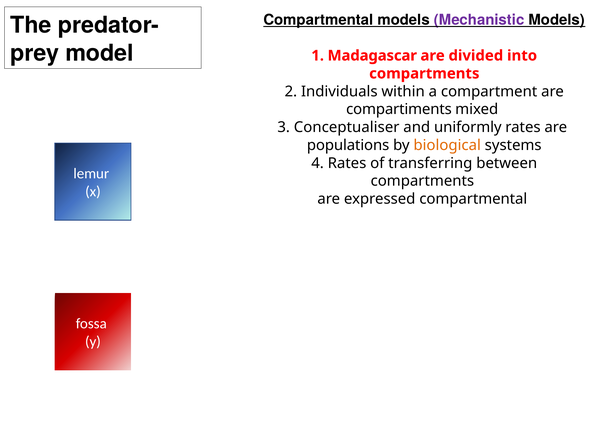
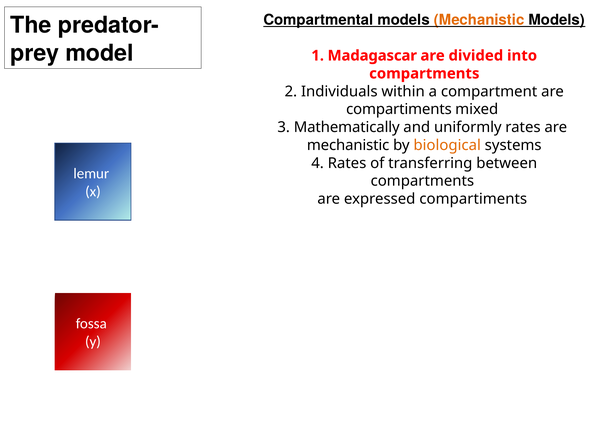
Mechanistic colour: purple -> orange (479, 20)
Conceptualiser: Conceptualiser -> Mathematically (347, 127)
populations: populations -> mechanistic (348, 145)
expressed compartmental: compartmental -> compartiments (473, 199)
